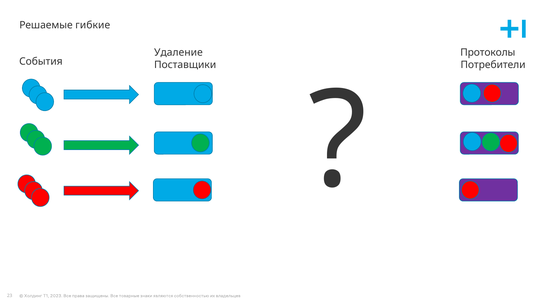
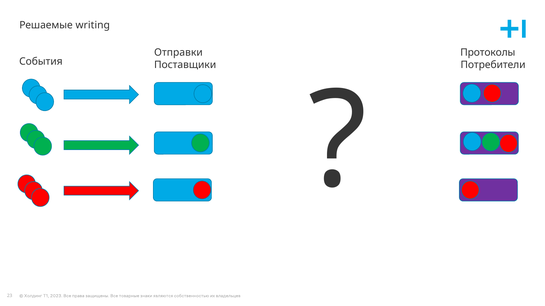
гибкие: гибкие -> writing (93, 25)
Удаление: Удаление -> Отправки (178, 53)
